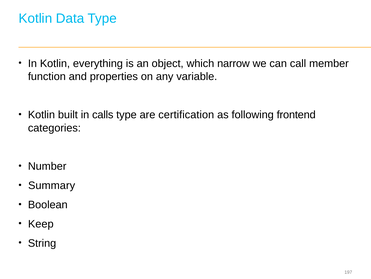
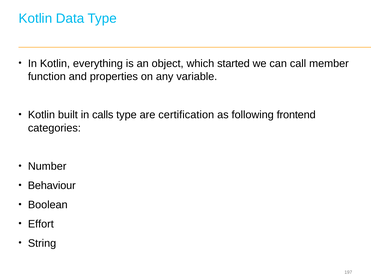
narrow: narrow -> started (233, 63)
Summary: Summary -> Behaviour (52, 185)
Keep: Keep -> Effort (41, 223)
